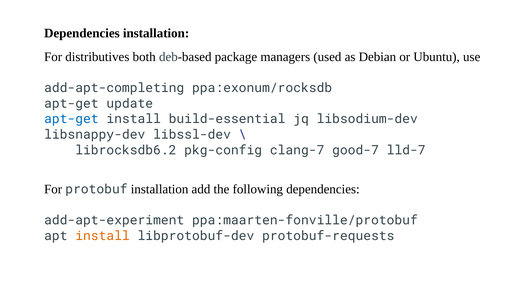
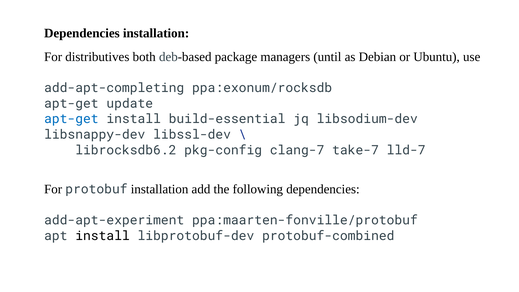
used: used -> until (327, 57)
good-7: good-7 -> take-7 (356, 150)
install colour: orange -> black (103, 236)
protobuf-requests: protobuf-requests -> protobuf-combined (328, 236)
